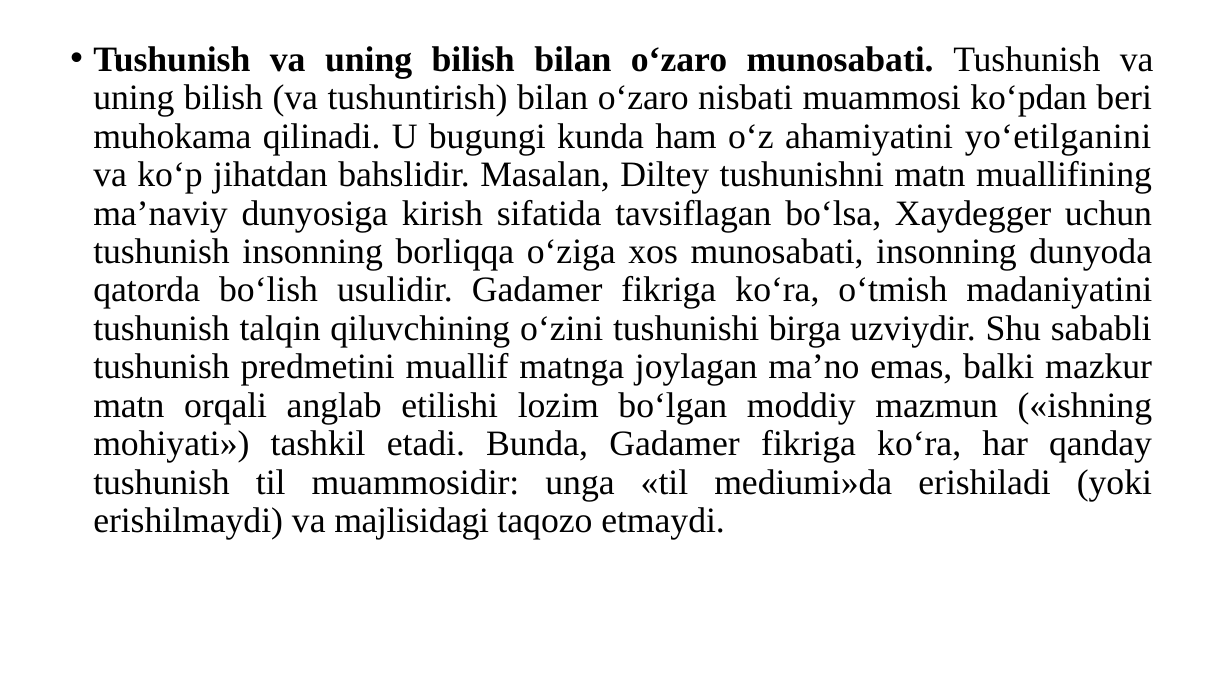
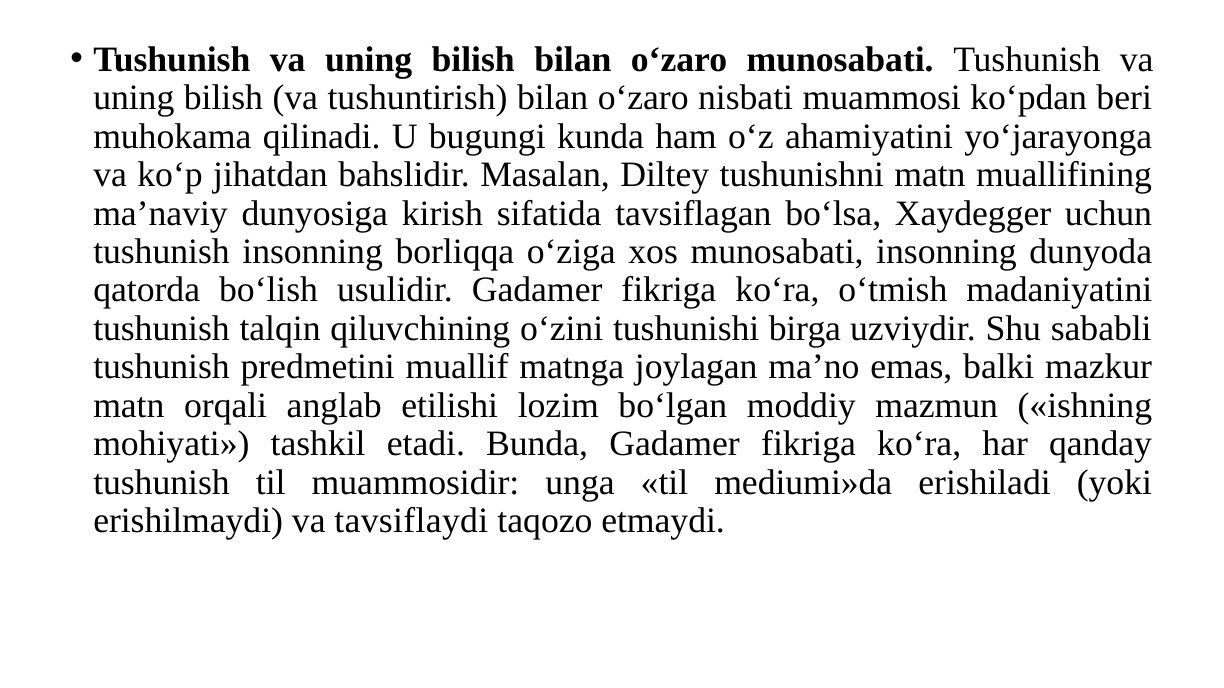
yo‘etilganini: yo‘etilganini -> yo‘jarayonga (1058, 136)
majlisidagi: majlisidagi -> tavsiflaydi (411, 521)
